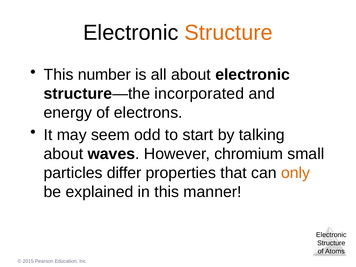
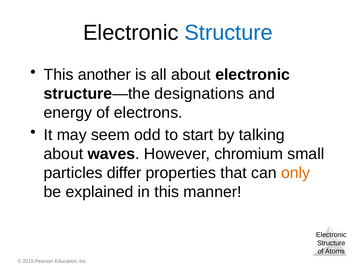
Structure colour: orange -> blue (229, 33)
number: number -> another (104, 75)
incorporated: incorporated -> designations (199, 94)
